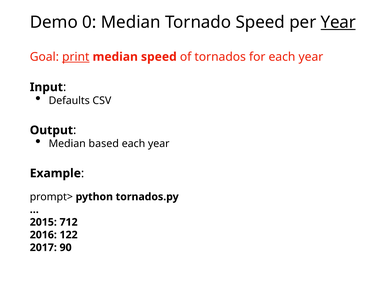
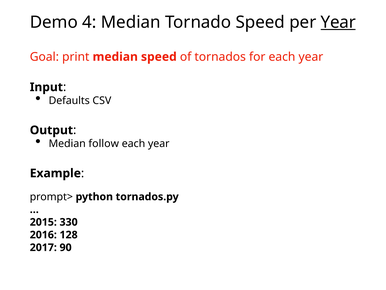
0: 0 -> 4 (89, 22)
print underline: present -> none (76, 57)
based: based -> follow (104, 143)
712: 712 -> 330 (69, 222)
122: 122 -> 128 (69, 234)
